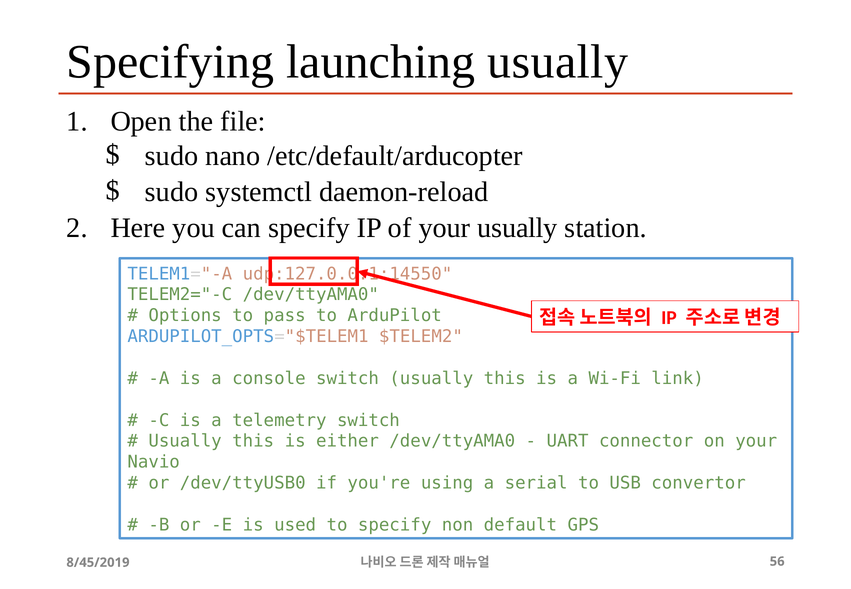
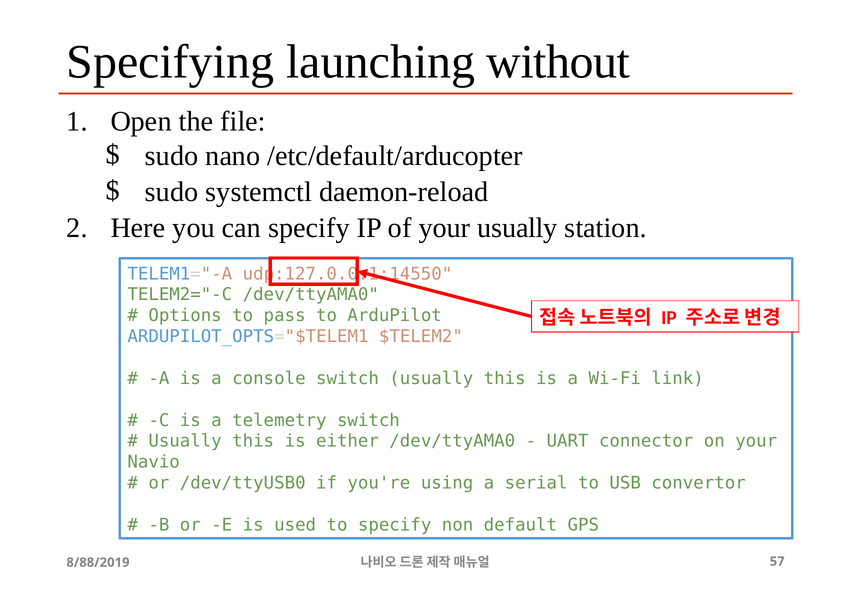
launching usually: usually -> without (558, 62)
8/45/2019: 8/45/2019 -> 8/88/2019 (98, 563)
56: 56 -> 57 (777, 562)
